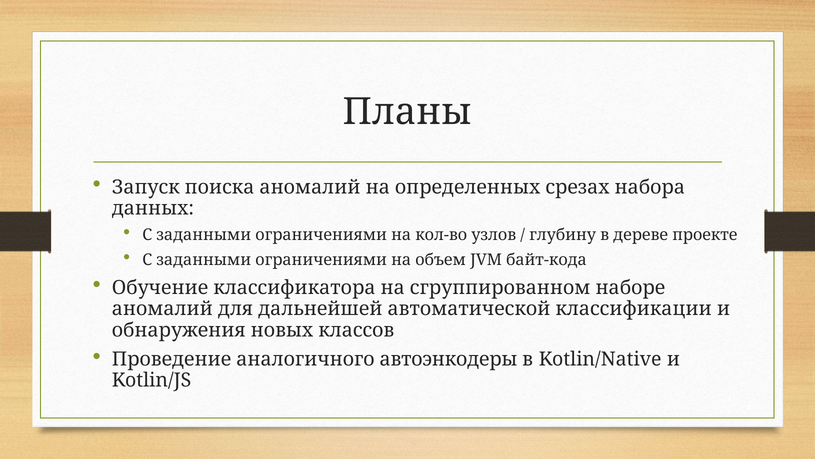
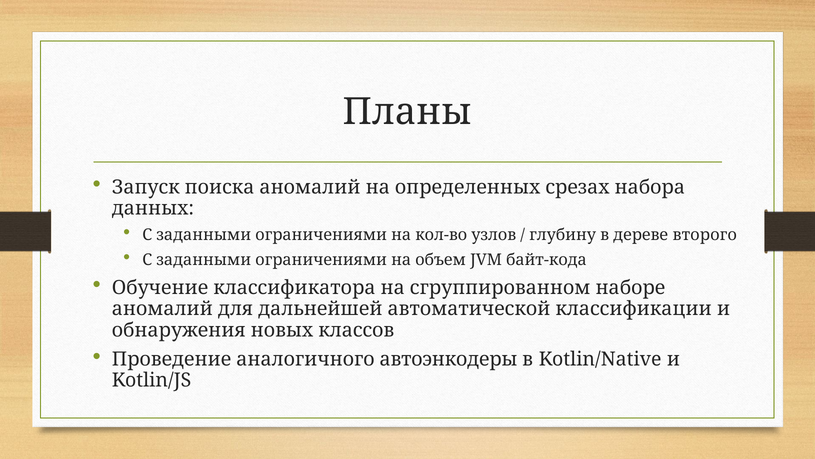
проекте: проекте -> второго (705, 235)
